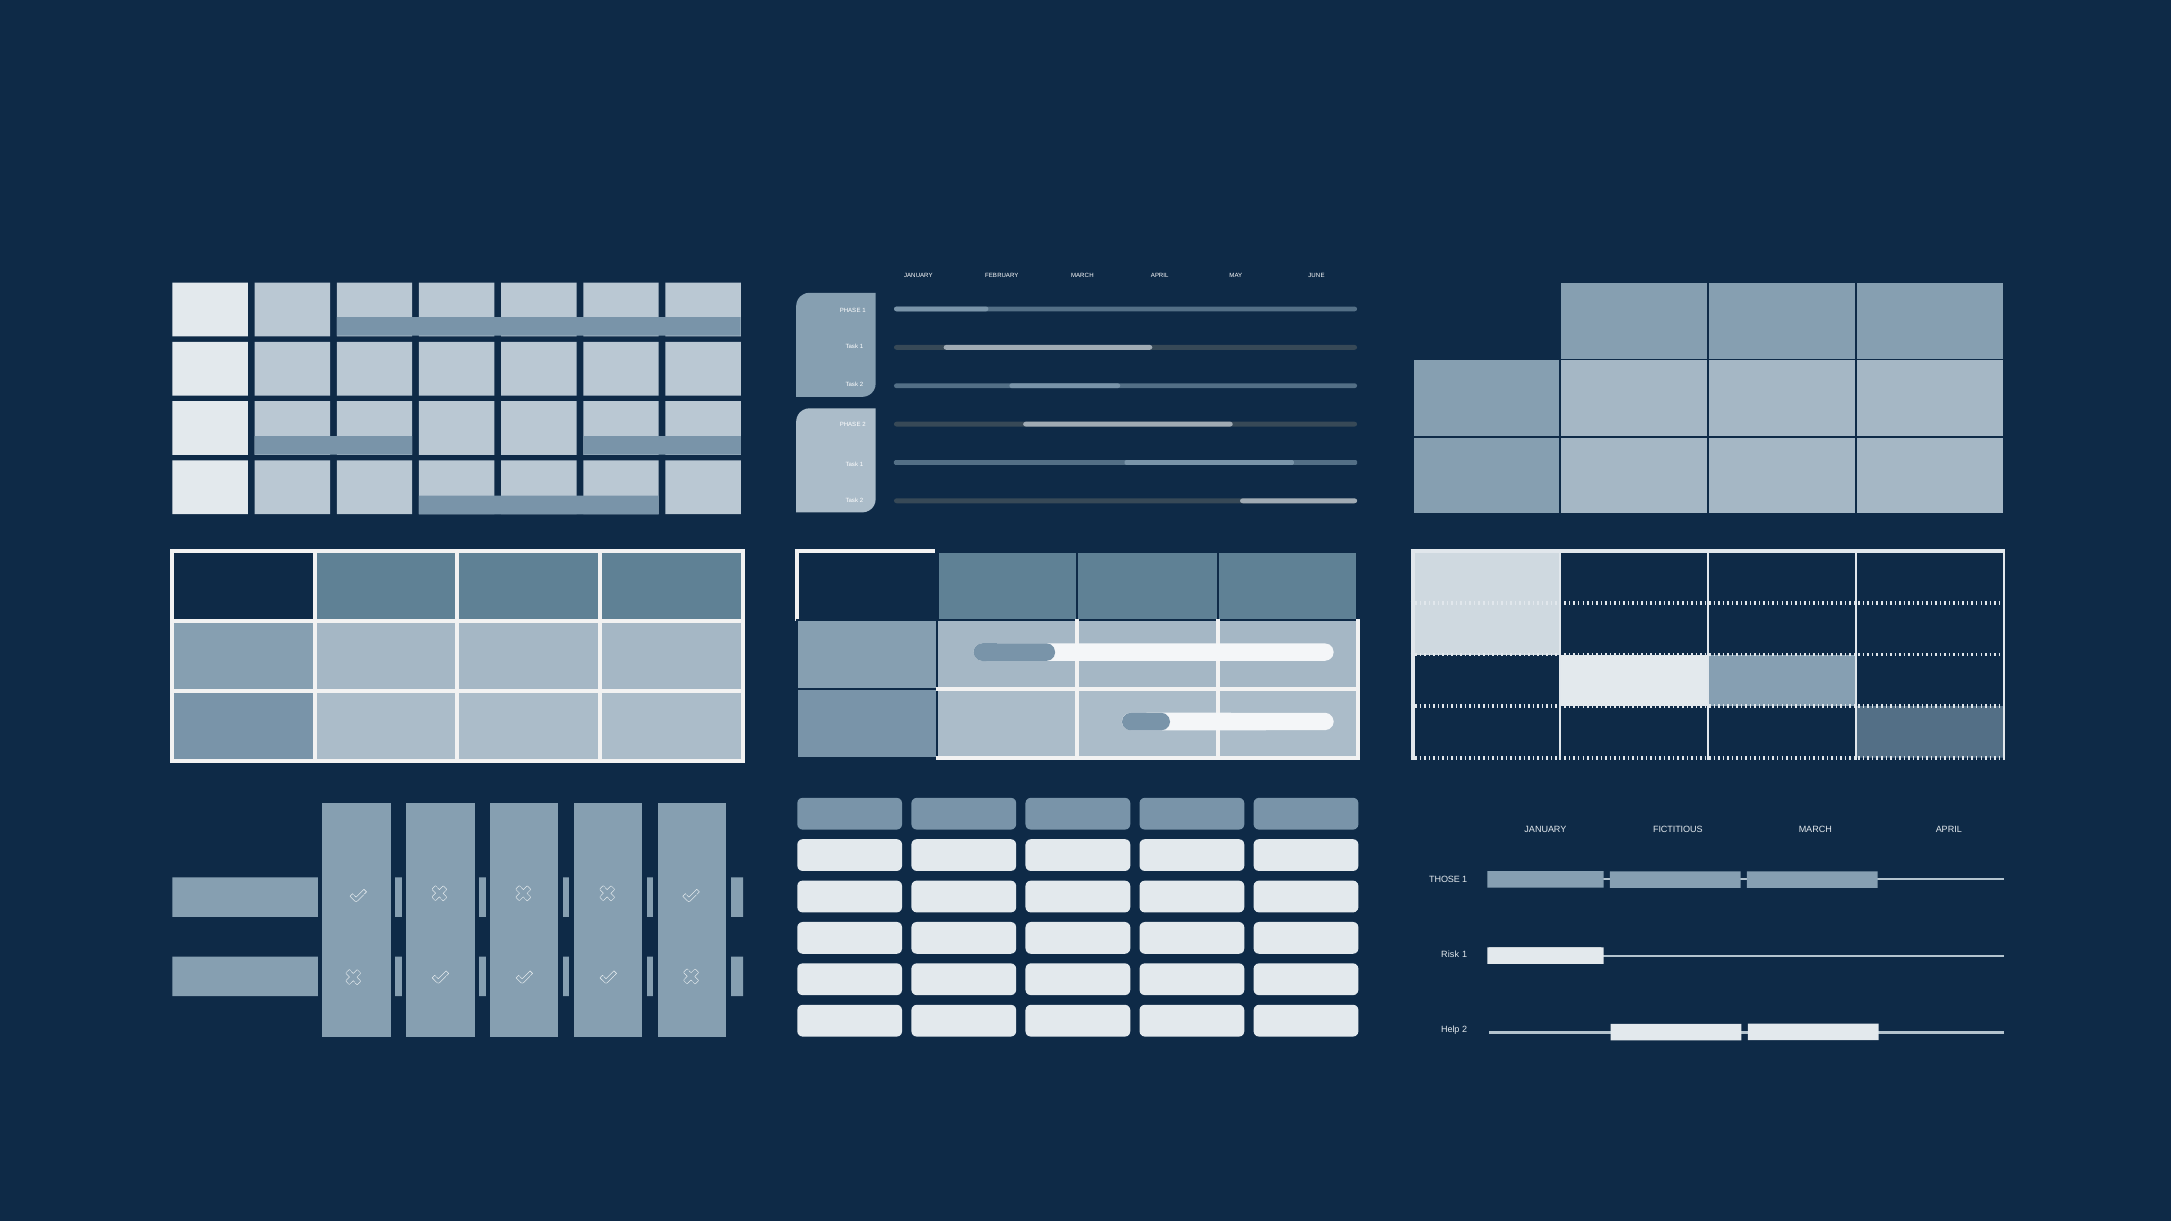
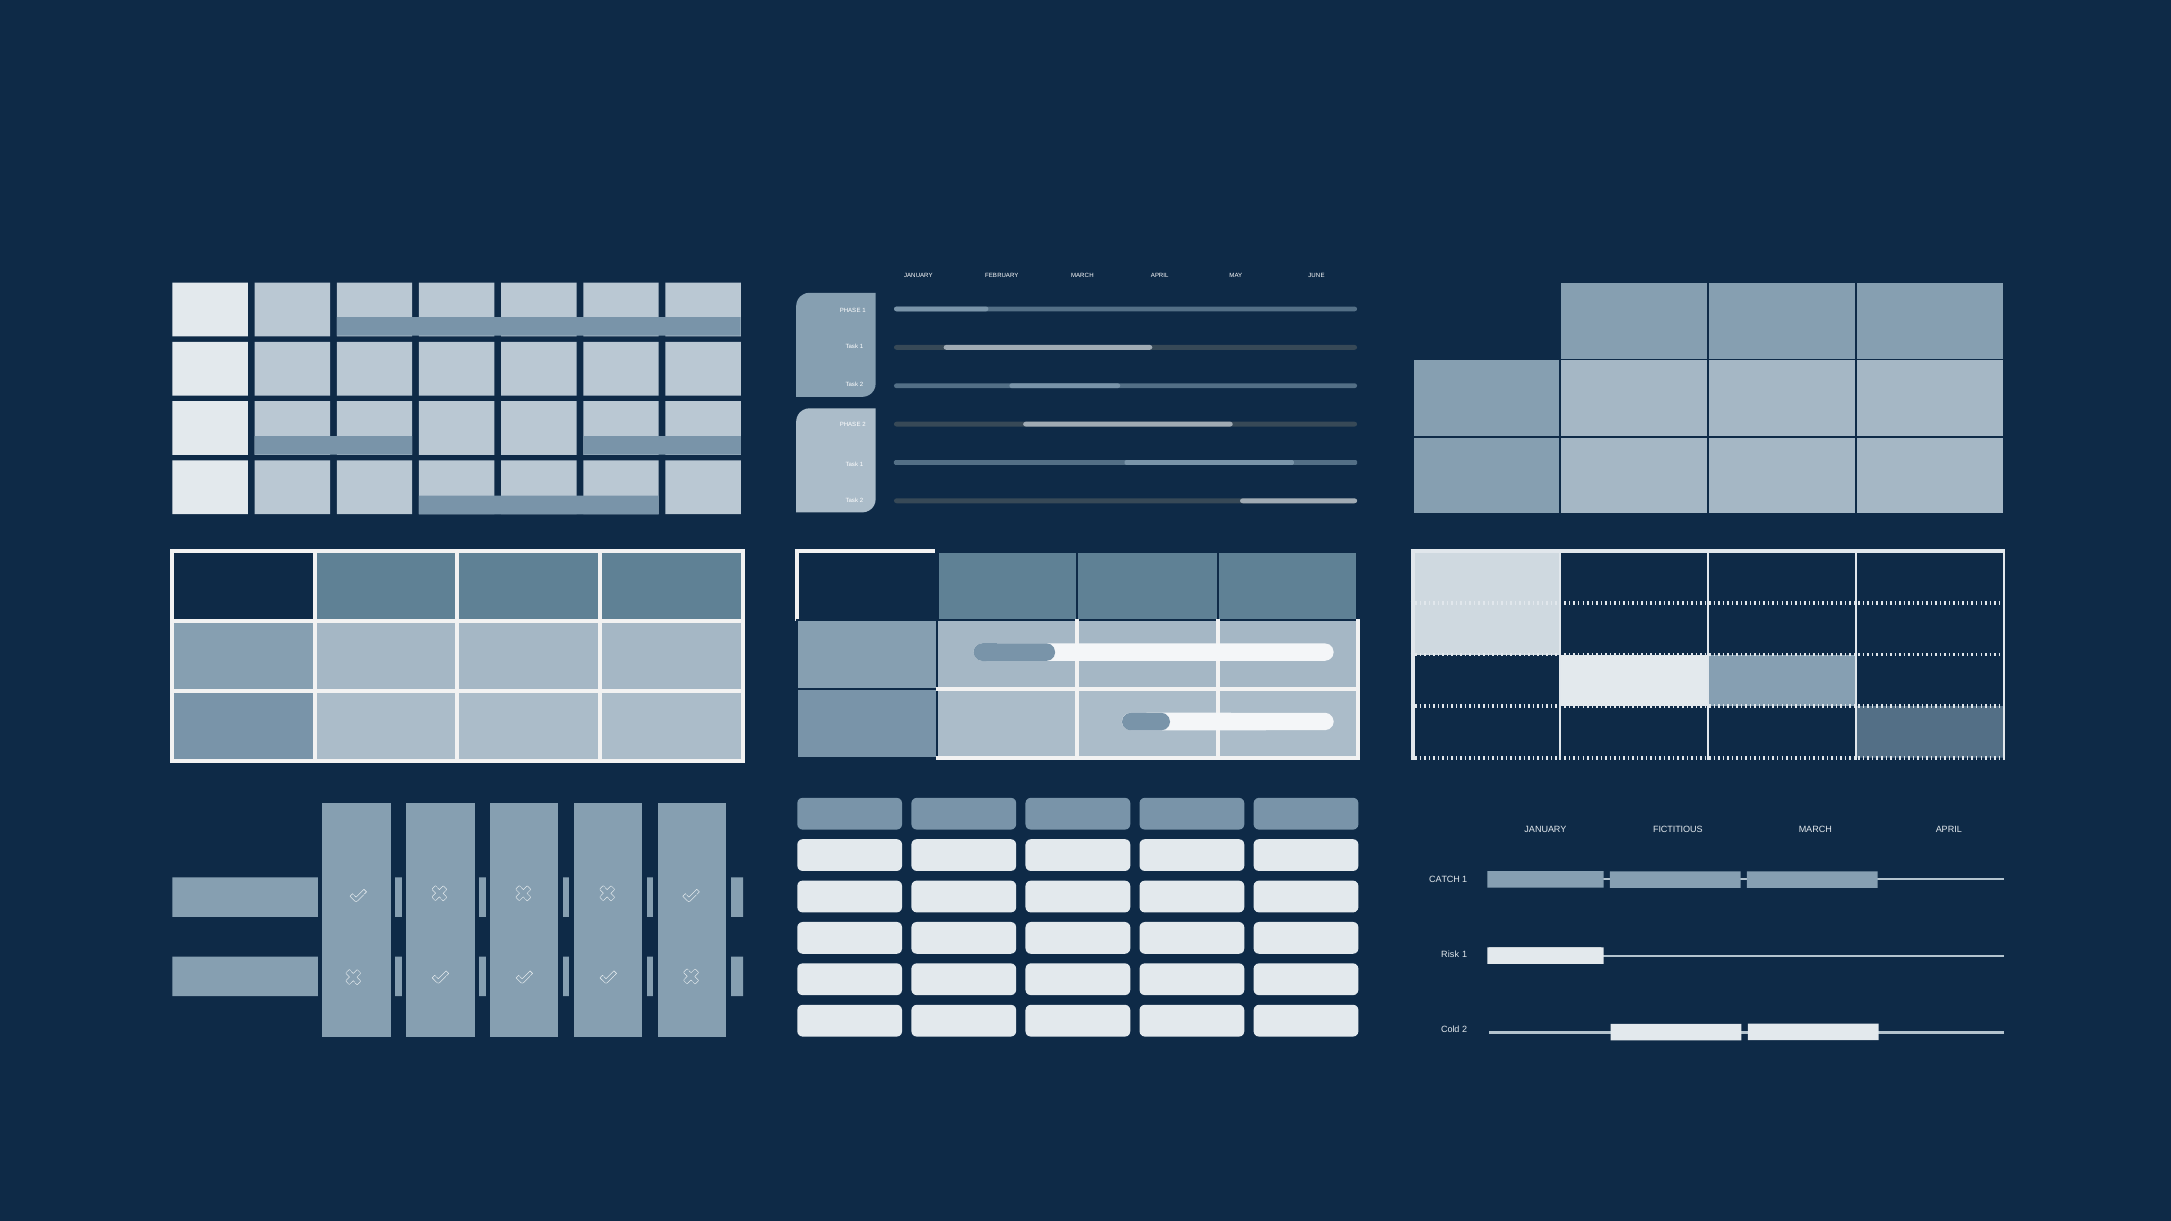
THOSE: THOSE -> CATCH (1445, 880)
Help: Help -> Cold (1450, 1030)
